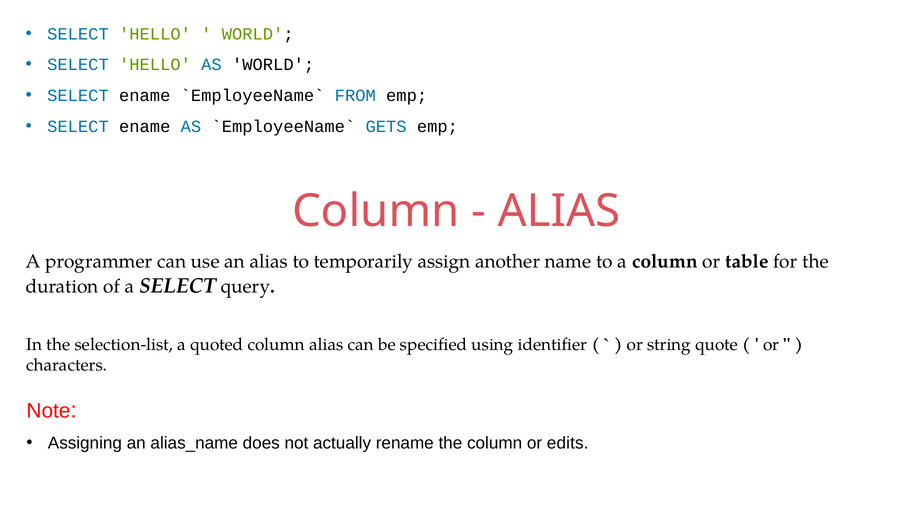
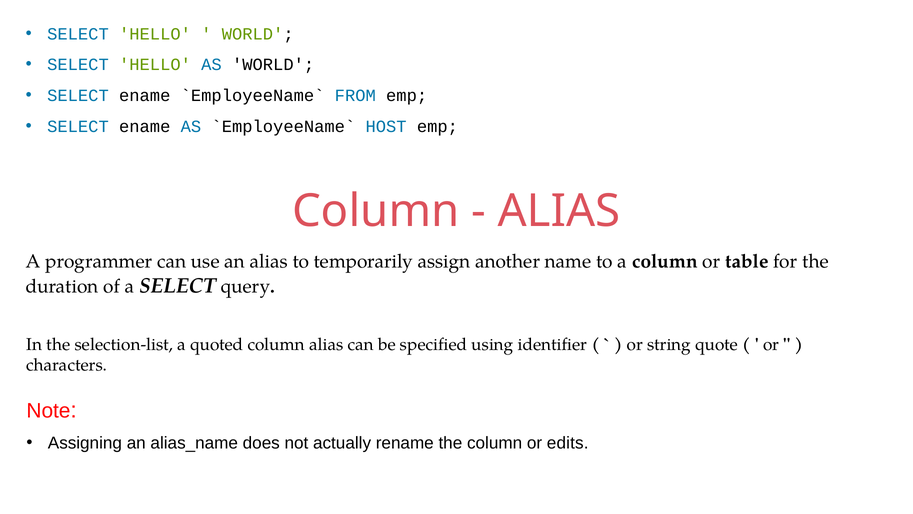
GETS: GETS -> HOST (386, 126)
